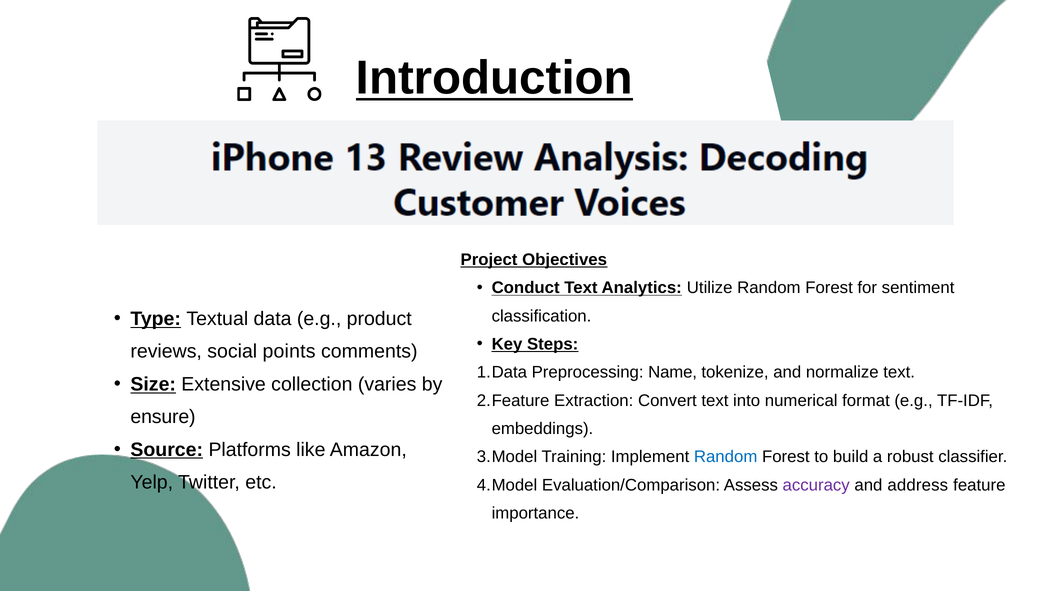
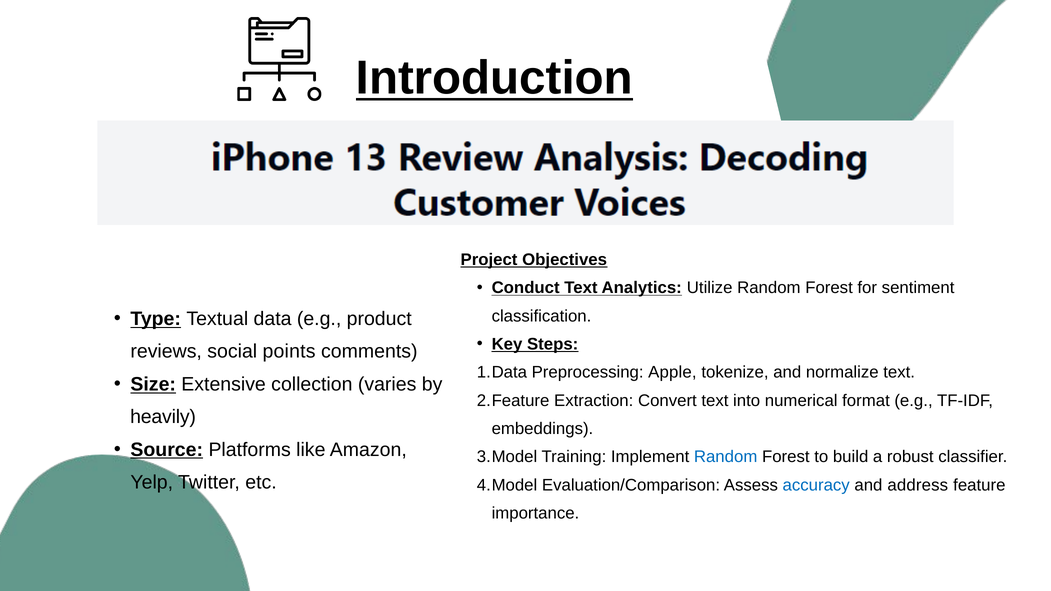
Name: Name -> Apple (672, 373)
ensure: ensure -> heavily (163, 417)
accuracy colour: purple -> blue (816, 485)
